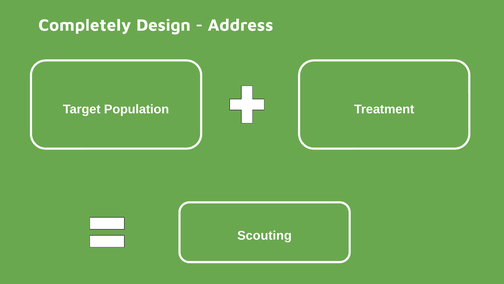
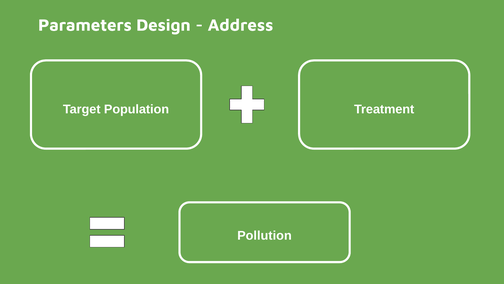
Completely: Completely -> Parameters (85, 25)
Scouting: Scouting -> Pollution (264, 235)
